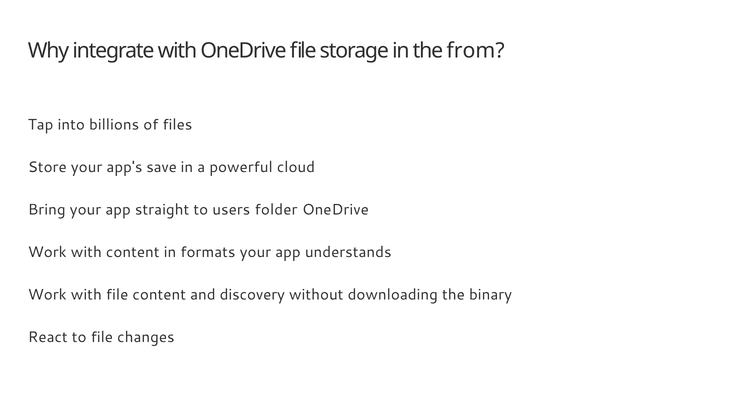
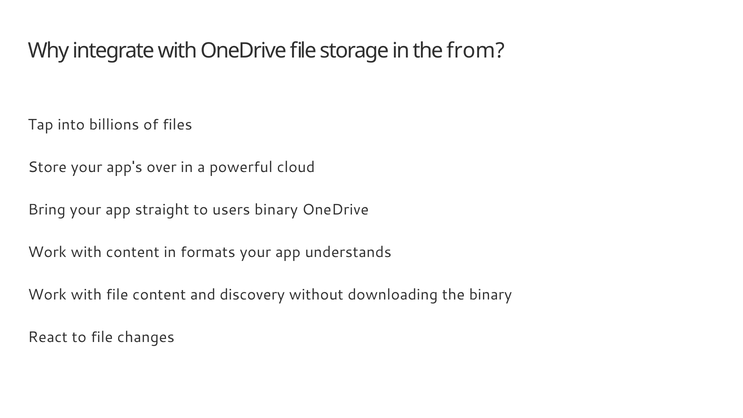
save: save -> over (162, 167)
users folder: folder -> binary (276, 210)
